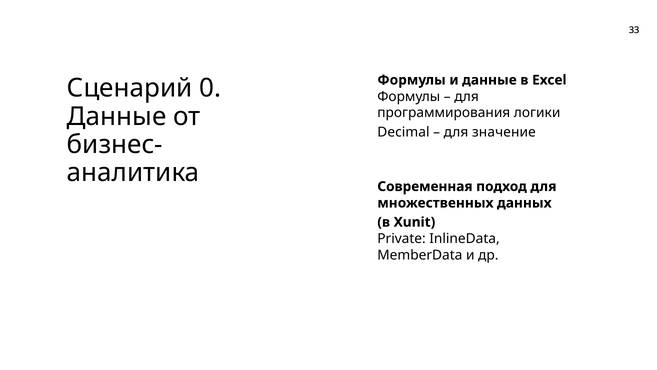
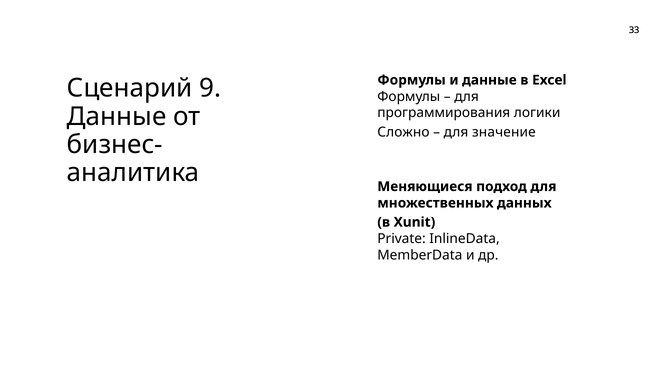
0: 0 -> 9 (210, 88)
Decimal: Decimal -> Сложно (403, 132)
Современная: Современная -> Меняющиеся (425, 186)
